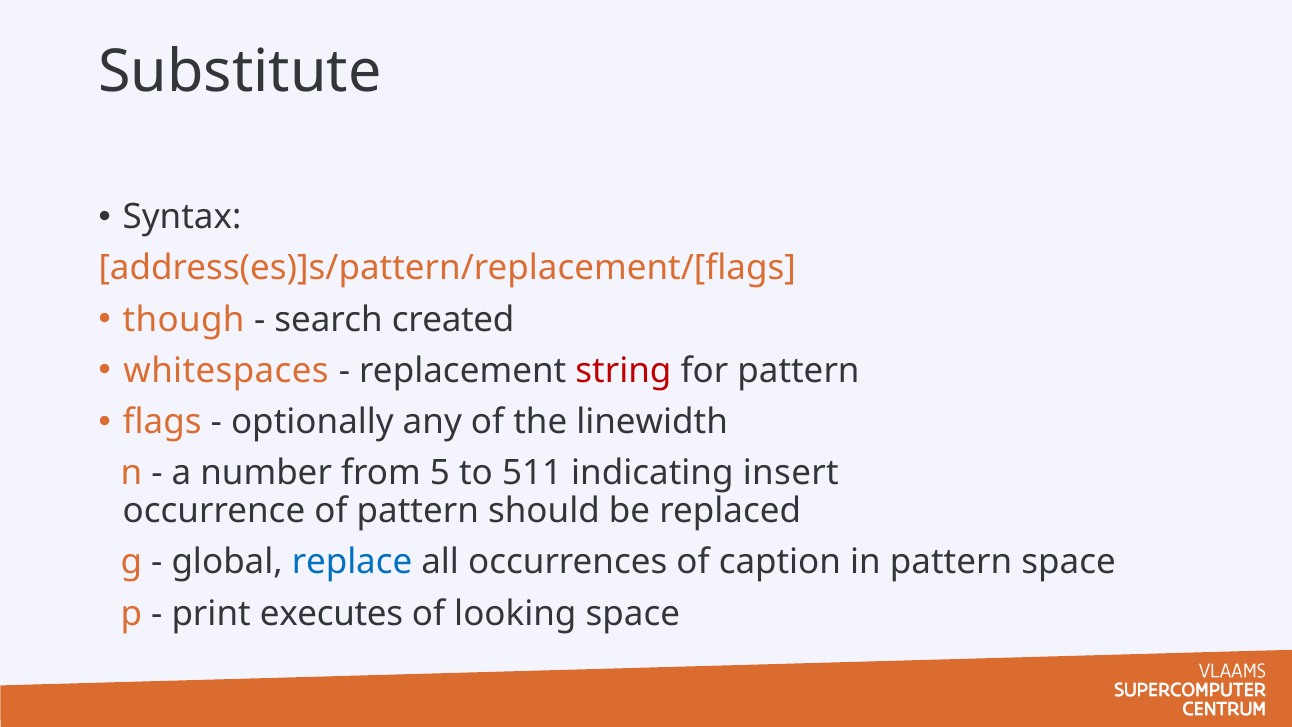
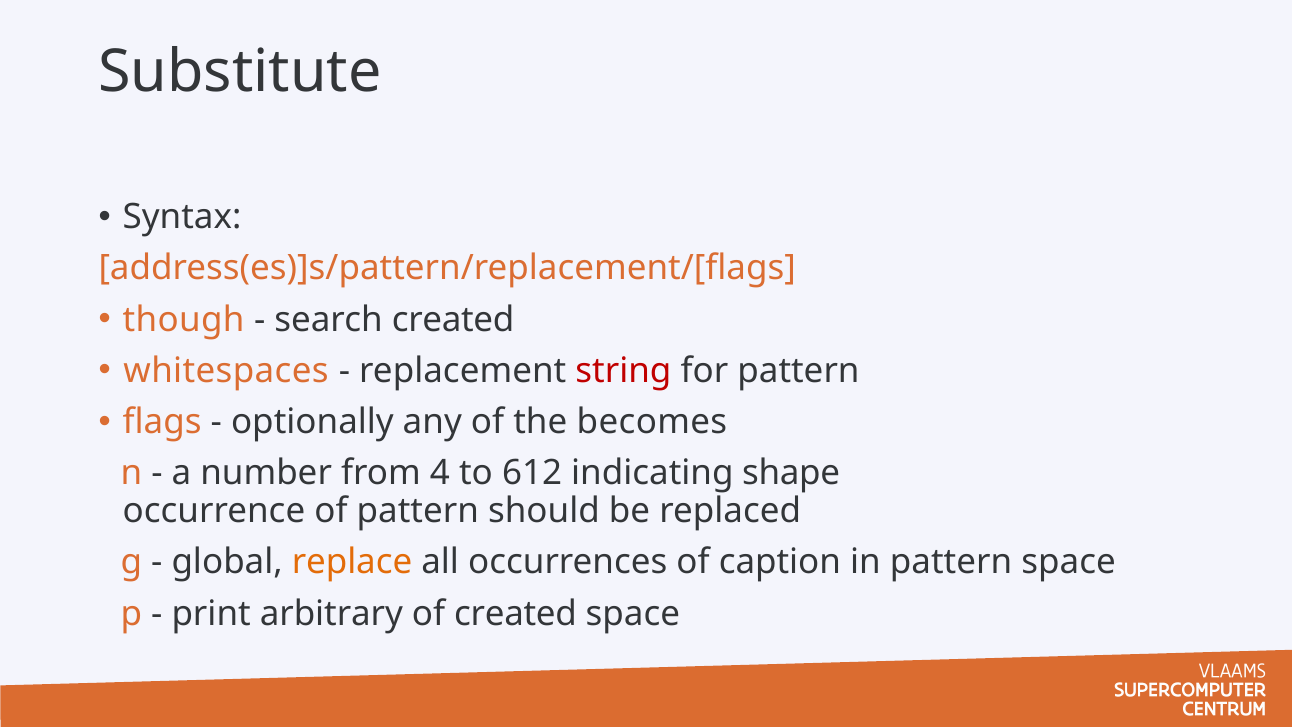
linewidth: linewidth -> becomes (652, 422)
5: 5 -> 4 (440, 473)
511: 511 -> 612 (532, 473)
insert: insert -> shape (791, 473)
replace colour: blue -> orange (352, 562)
executes: executes -> arbitrary (331, 613)
of looking: looking -> created (516, 613)
